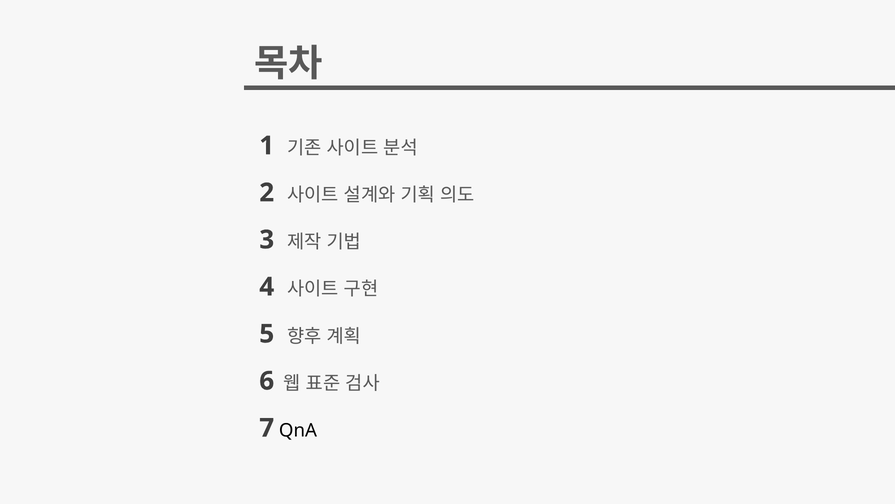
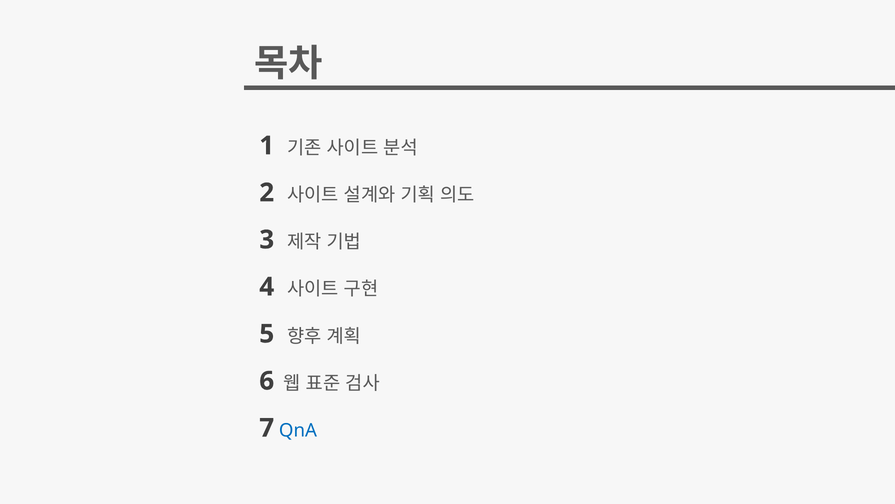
QnA colour: black -> blue (298, 430)
